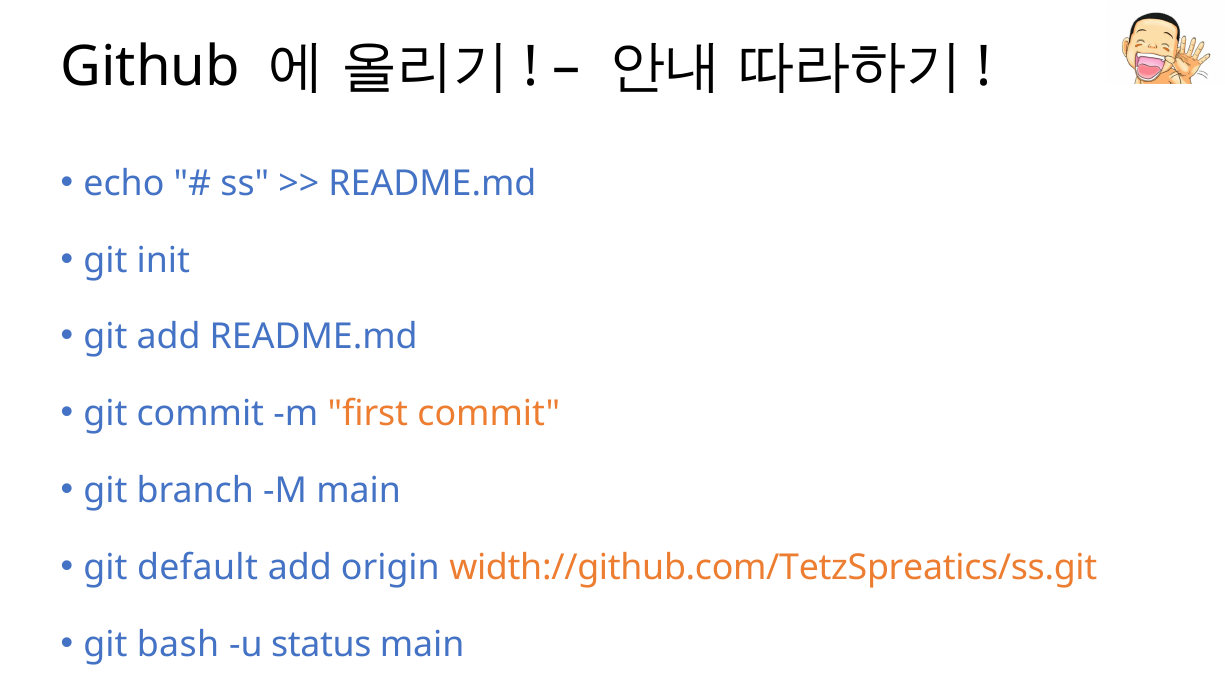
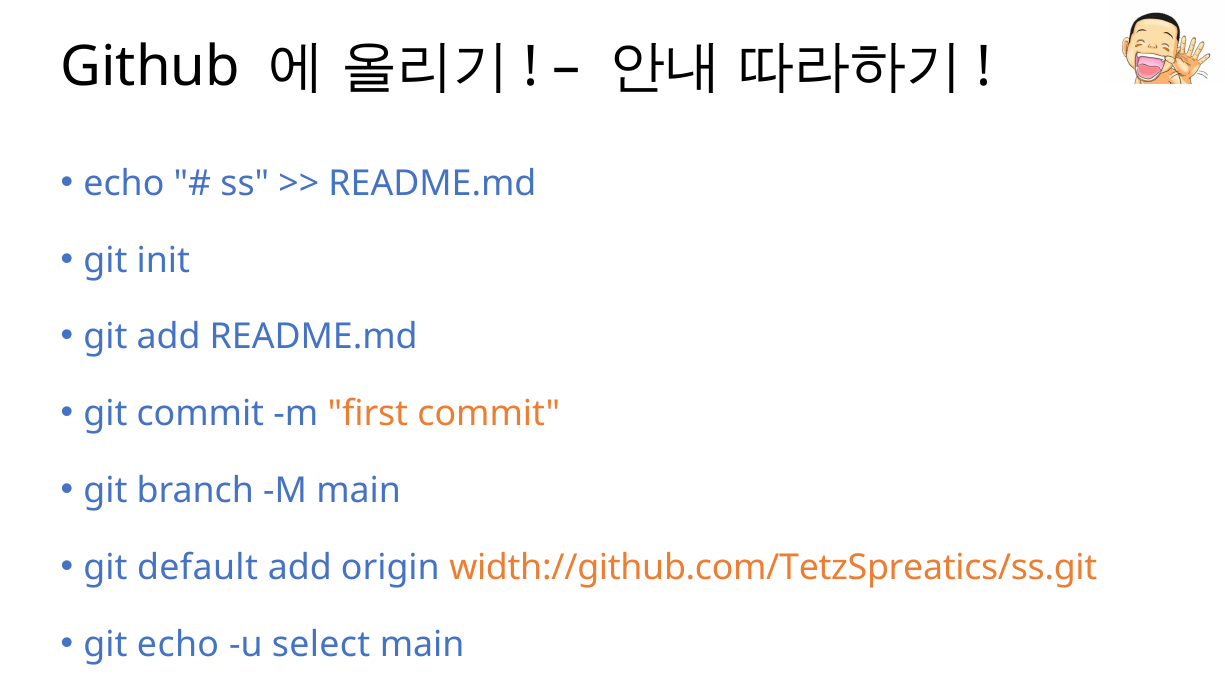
git bash: bash -> echo (178, 645)
status: status -> select (321, 645)
